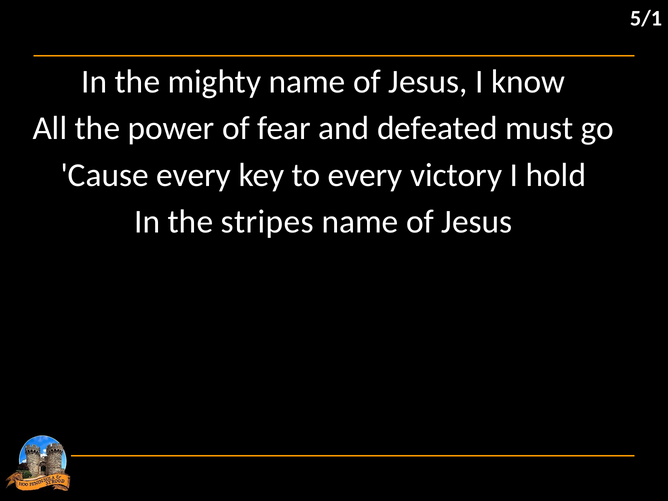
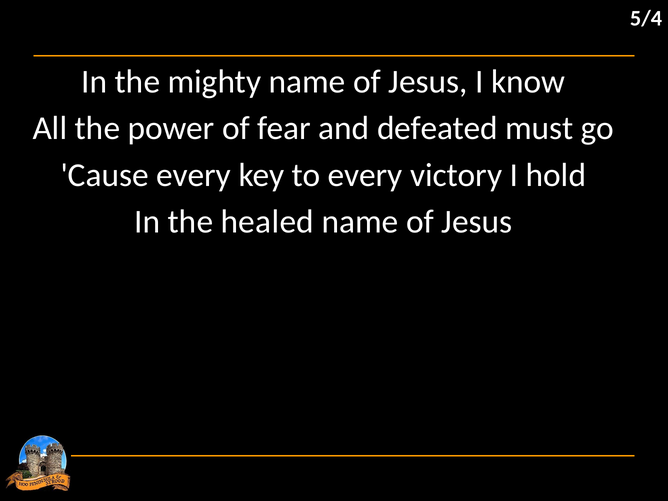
5/1: 5/1 -> 5/4 (646, 18)
stripes: stripes -> healed (267, 222)
